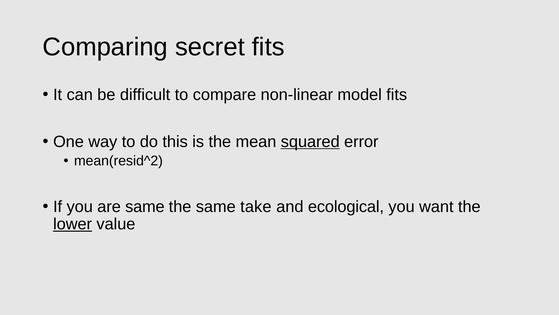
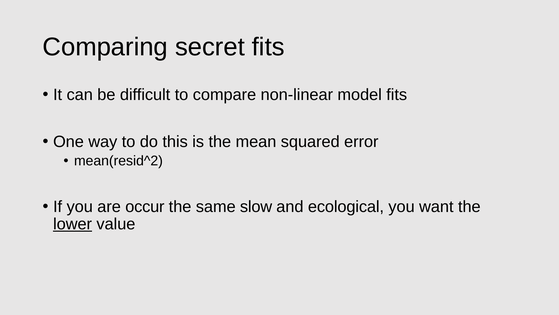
squared underline: present -> none (310, 141)
are same: same -> occur (145, 206)
take: take -> slow (256, 206)
